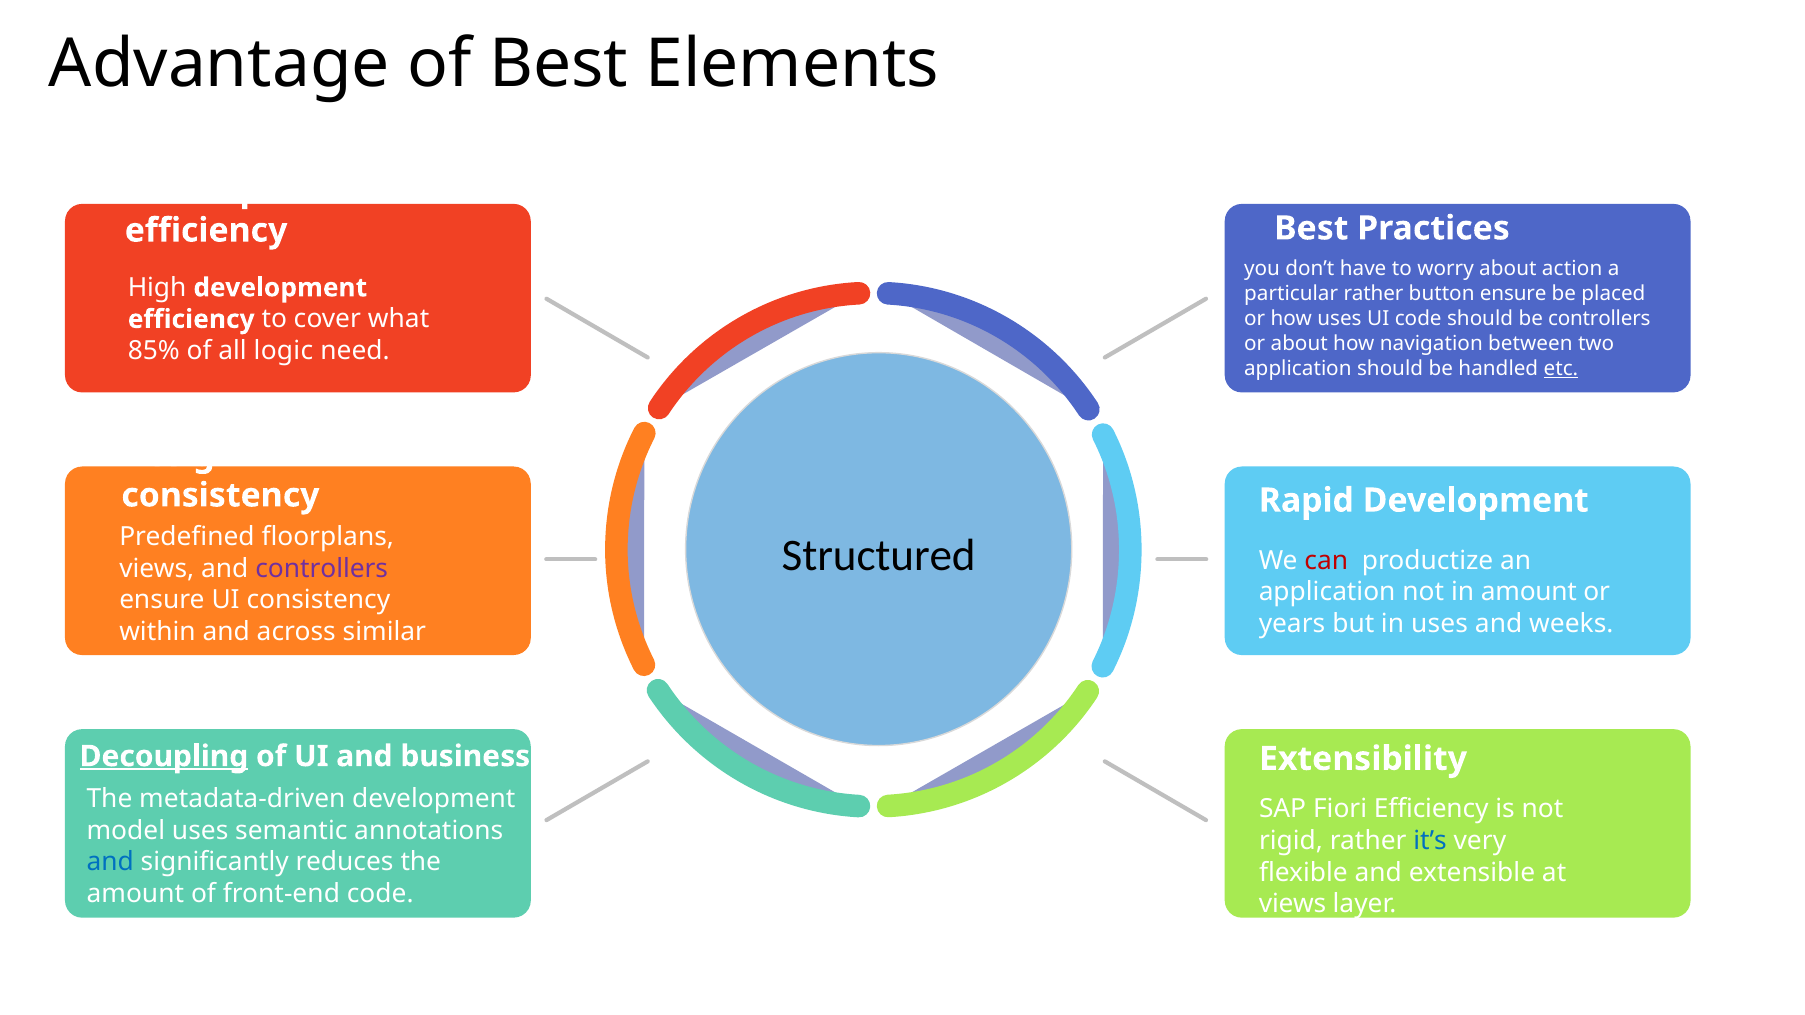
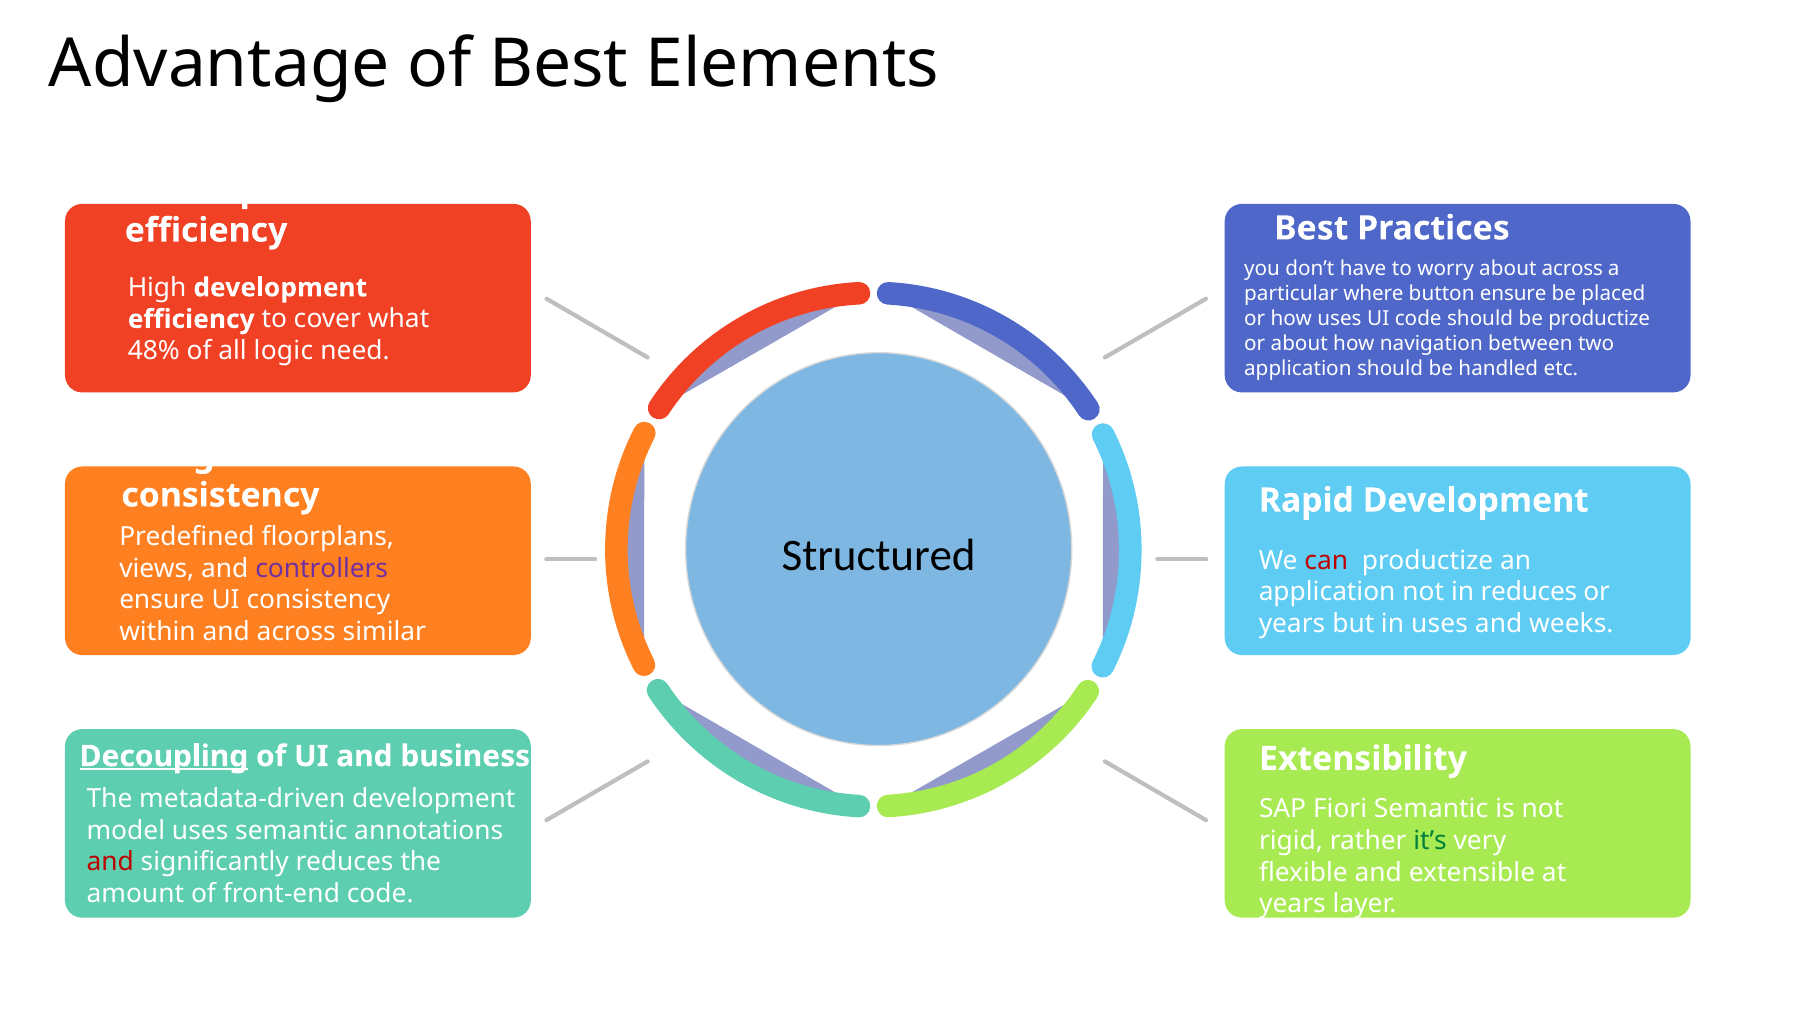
about action: action -> across (1572, 269)
particular rather: rather -> where (1373, 294)
be controllers: controllers -> productize (1599, 319)
85%: 85% -> 48% (154, 351)
etc underline: present -> none (1561, 368)
in amount: amount -> reduces (1529, 592)
Fiori Efficiency: Efficiency -> Semantic (1431, 809)
it’s colour: blue -> green (1430, 841)
and colour: blue -> red (110, 862)
views: views -> years (1292, 904)
